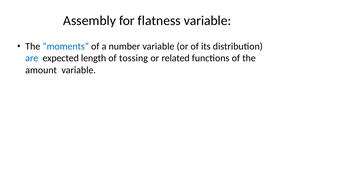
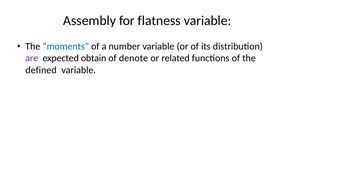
are colour: blue -> purple (32, 58)
length: length -> obtain (94, 58)
tossing: tossing -> denote (134, 58)
amount: amount -> defined (41, 70)
